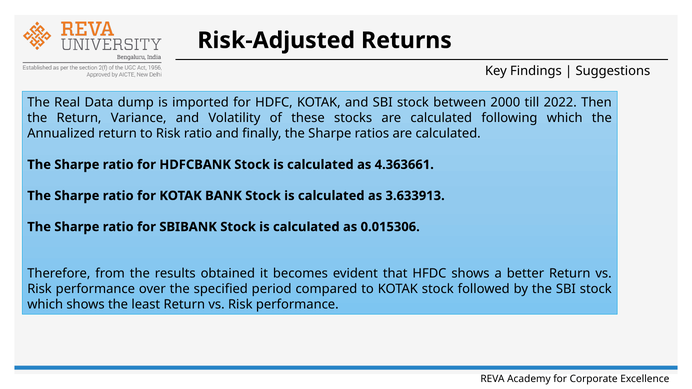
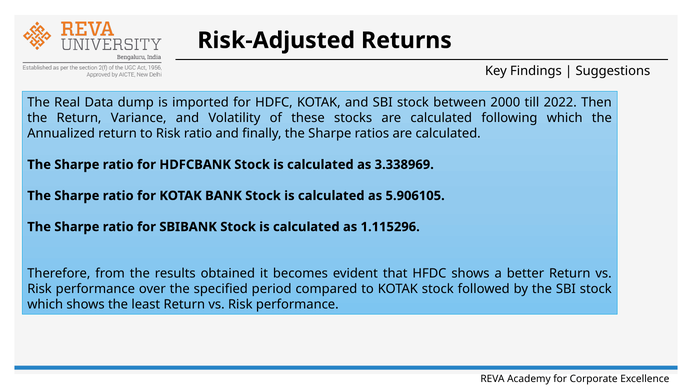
4.363661: 4.363661 -> 3.338969 (404, 165)
3.633913: 3.633913 -> 5.906105 (415, 196)
0.015306: 0.015306 -> 1.115296 (390, 227)
